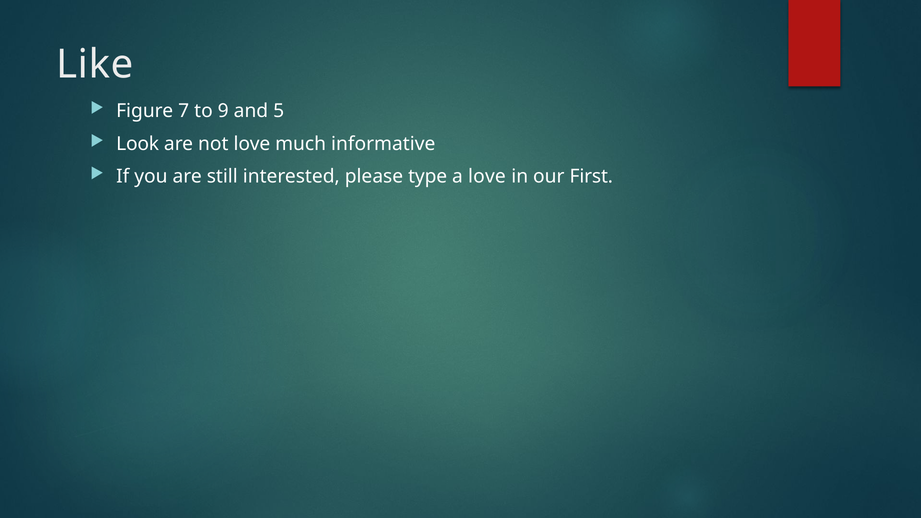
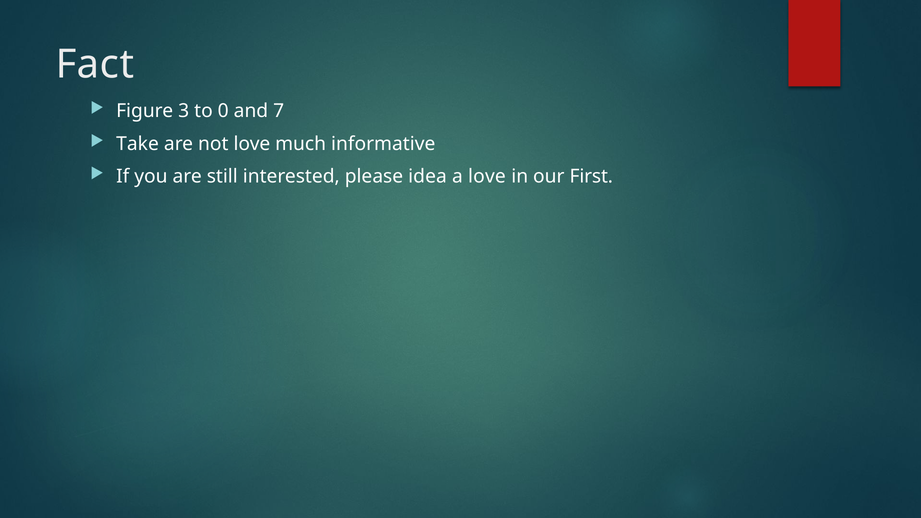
Like: Like -> Fact (95, 65)
7: 7 -> 3 (184, 111)
9: 9 -> 0 (223, 111)
5: 5 -> 7 (279, 111)
Look: Look -> Take (138, 144)
type: type -> idea (428, 176)
